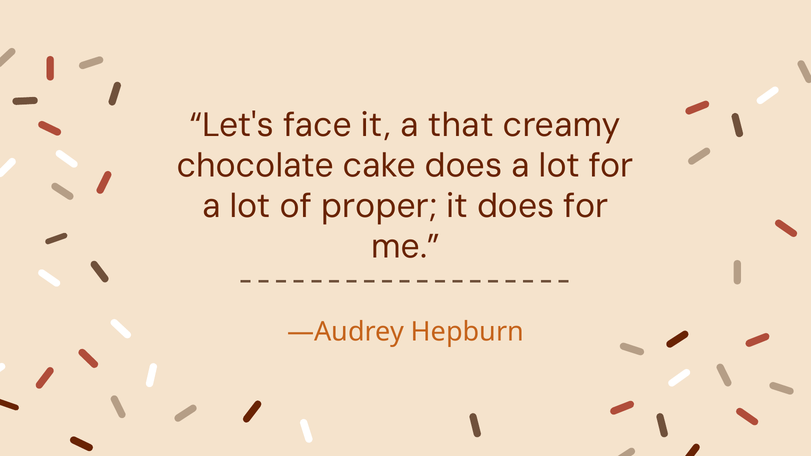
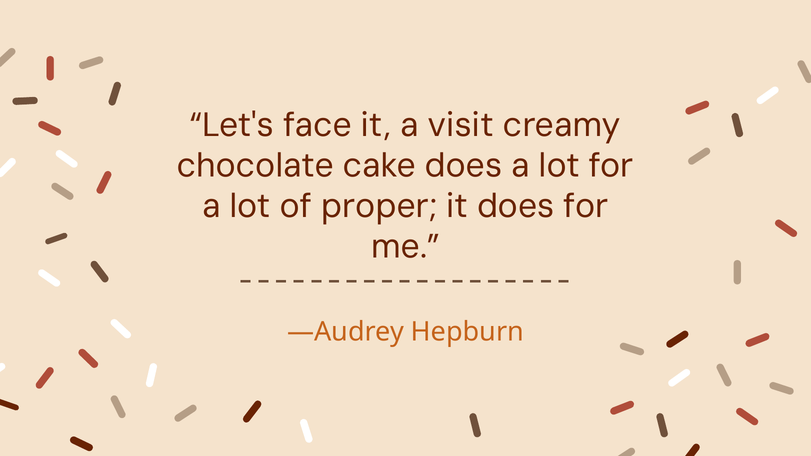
that: that -> visit (461, 125)
